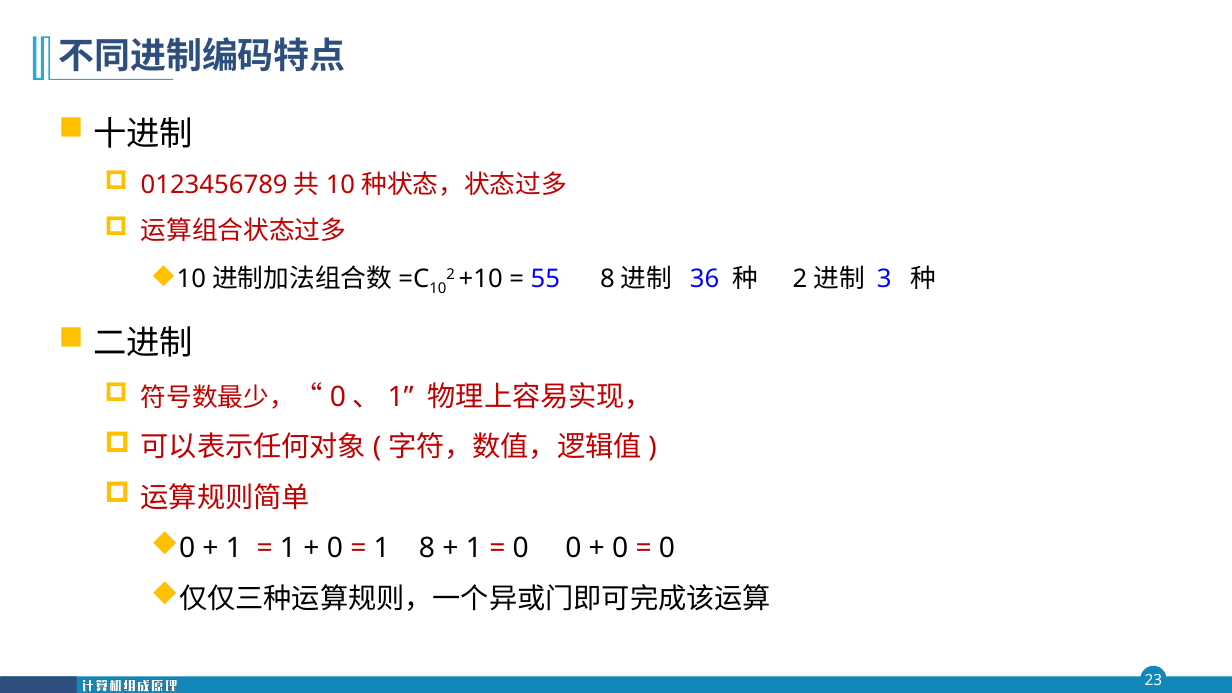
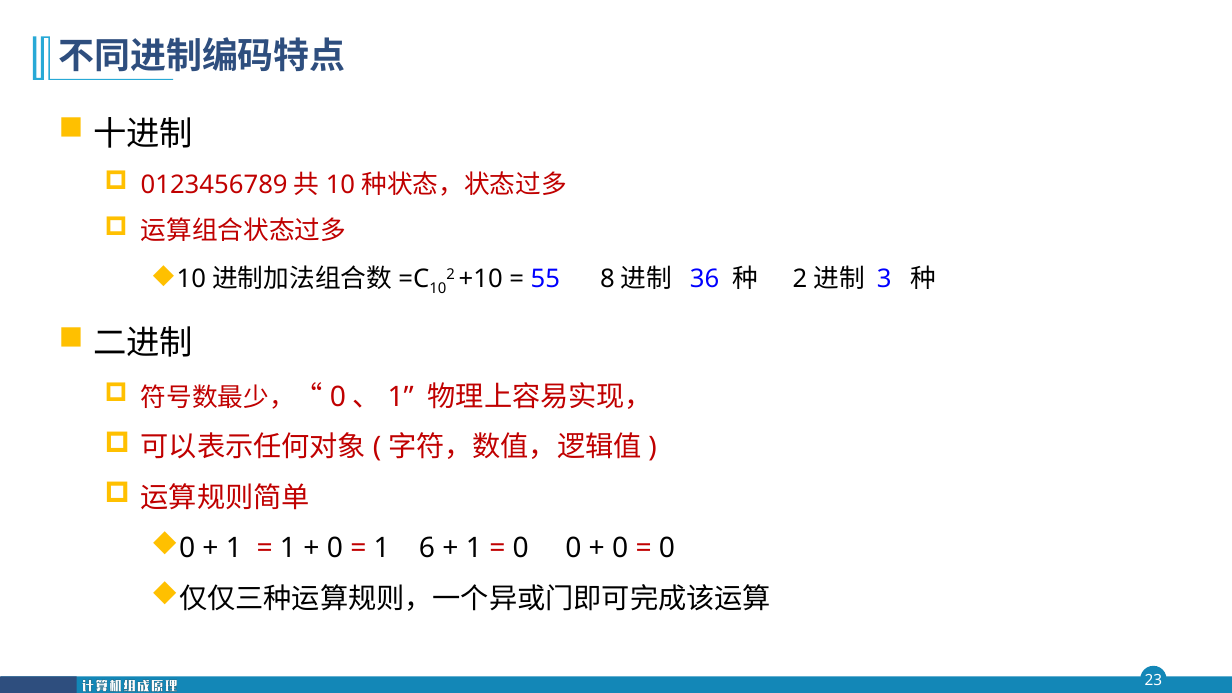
1 8: 8 -> 6 (427, 548)
